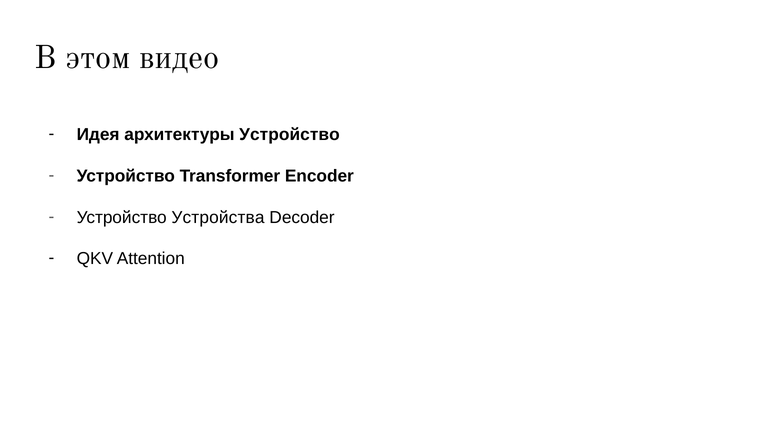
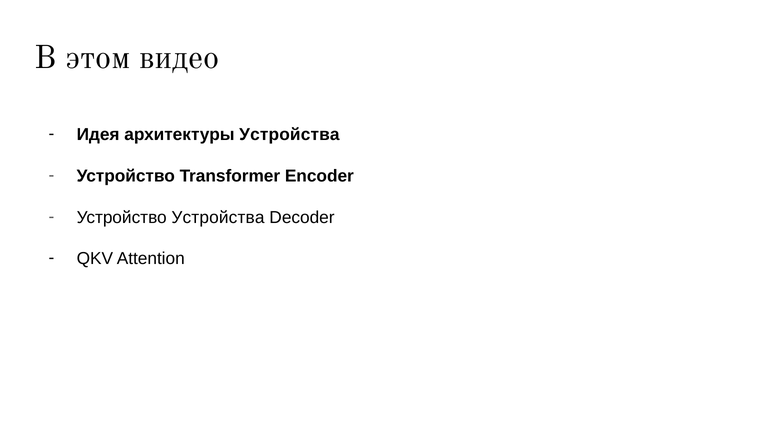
архитектуры Устройство: Устройство -> Устройства (289, 134)
